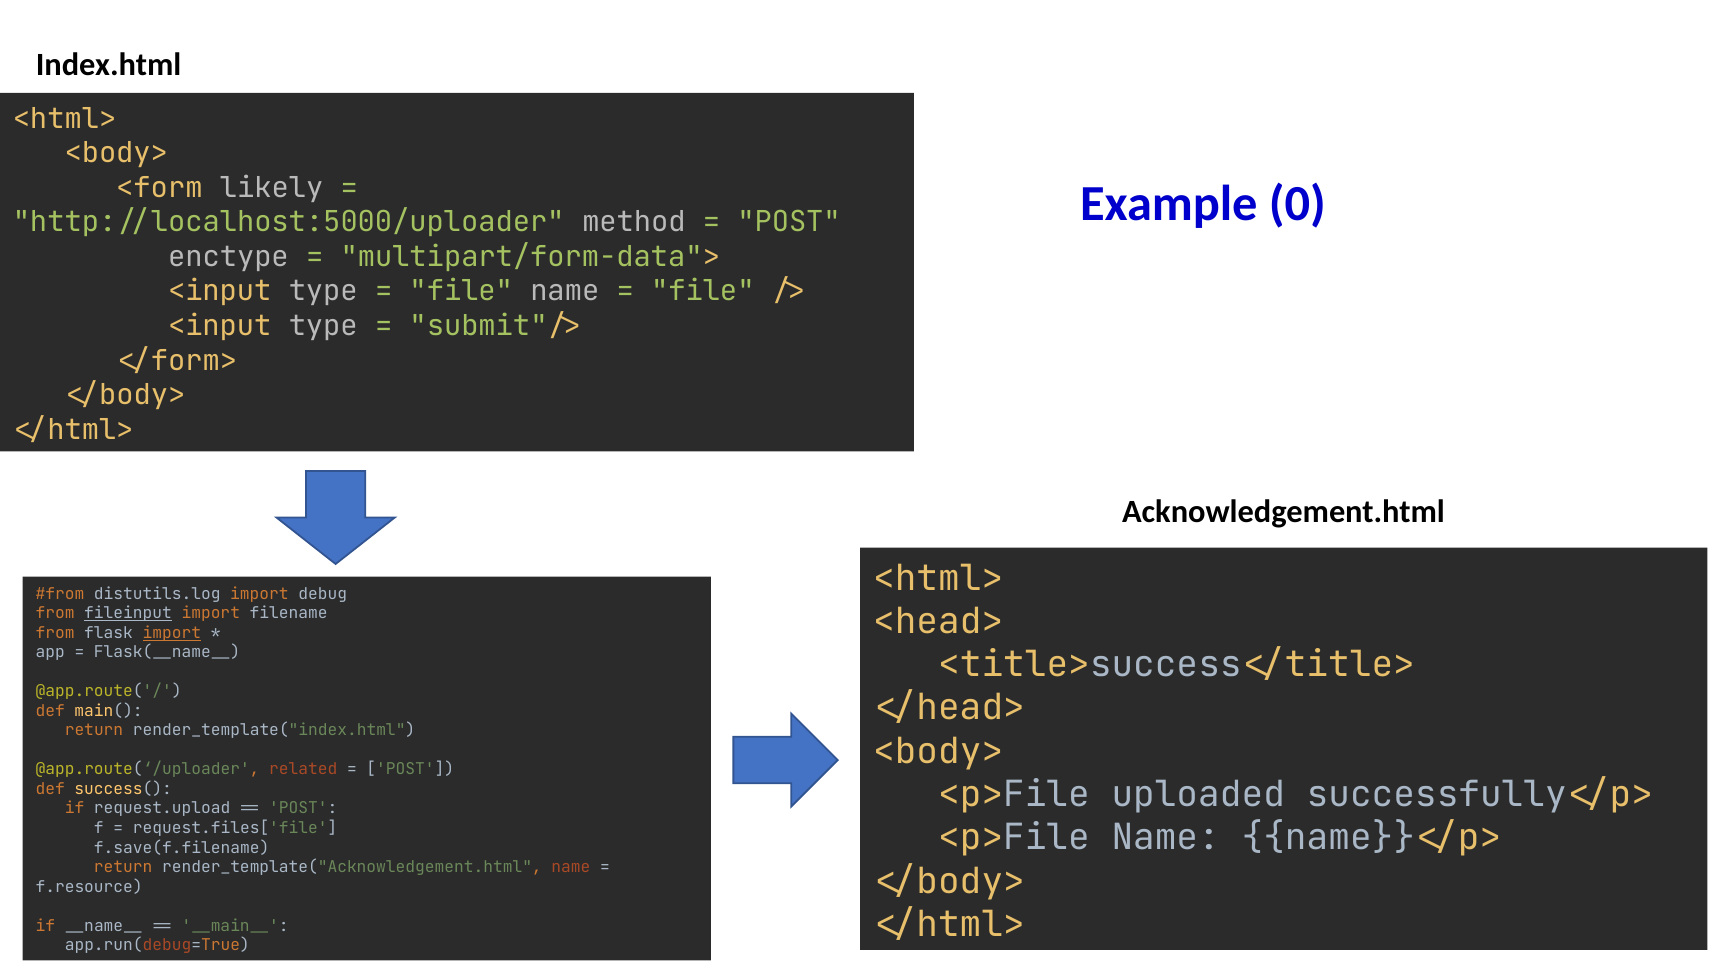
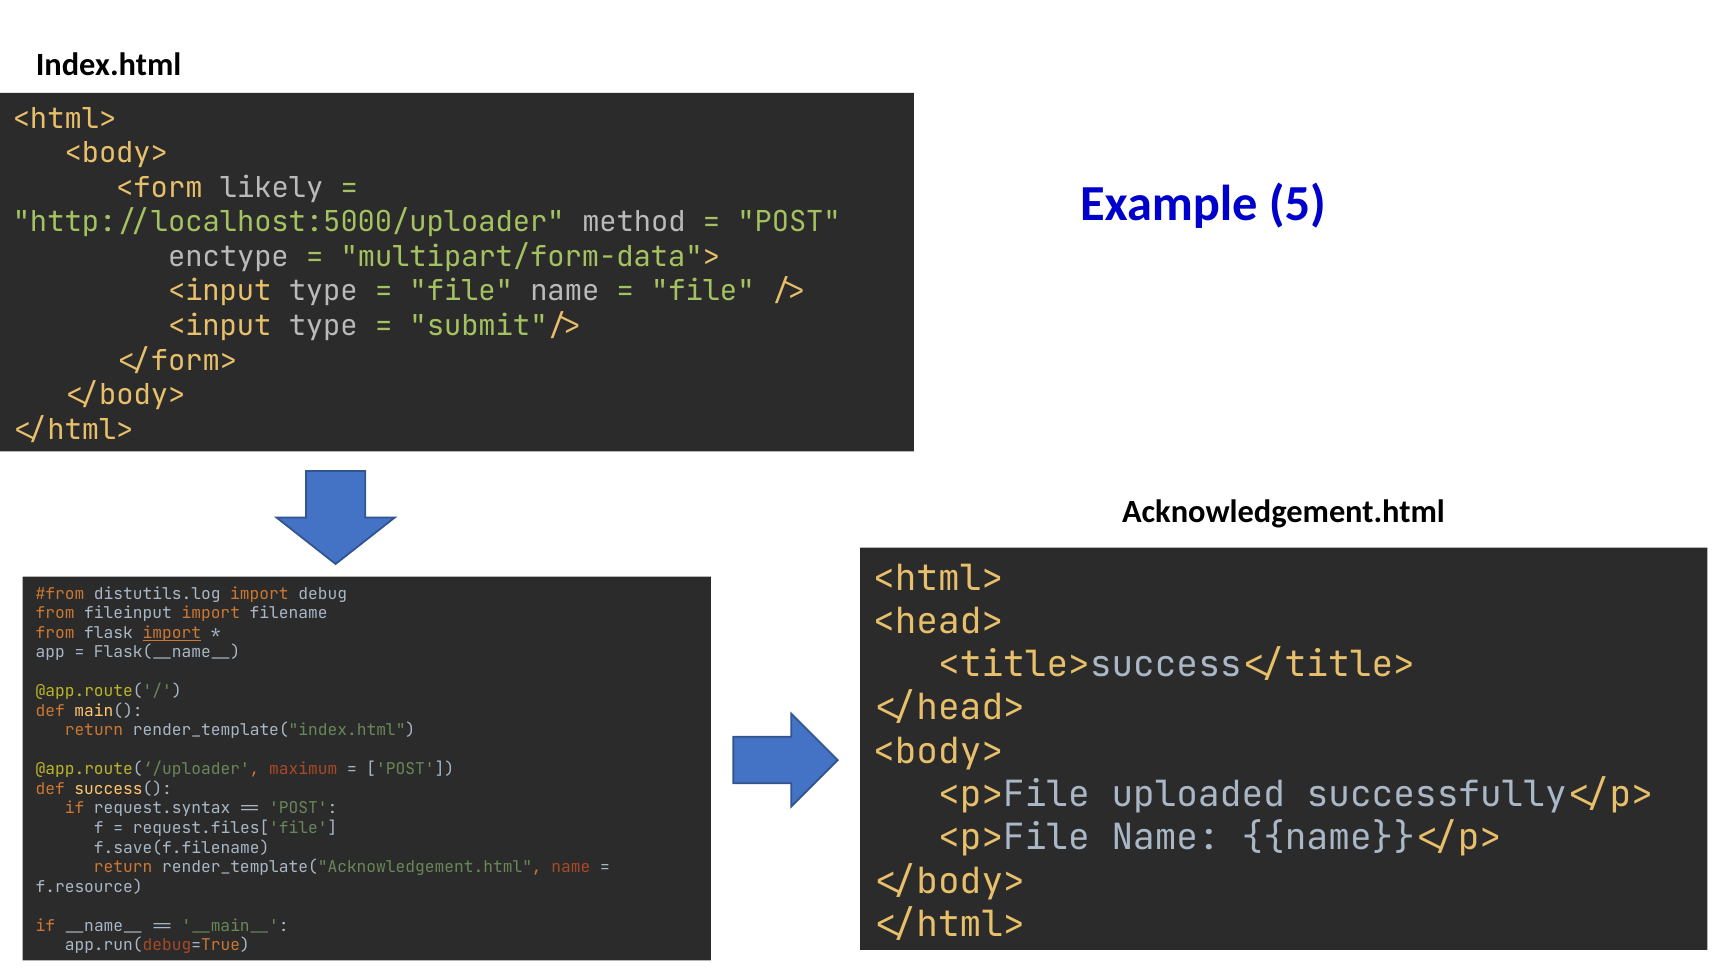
0: 0 -> 5 (1297, 204)
fileinput underline: present -> none (128, 614)
related: related -> maximum (303, 770)
request.upload: request.upload -> request.syntax (162, 809)
